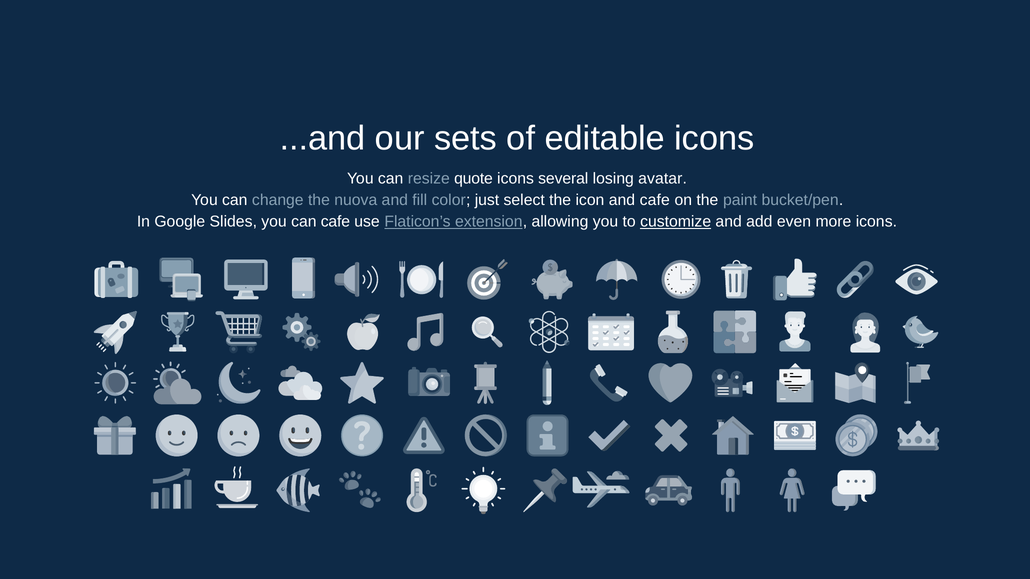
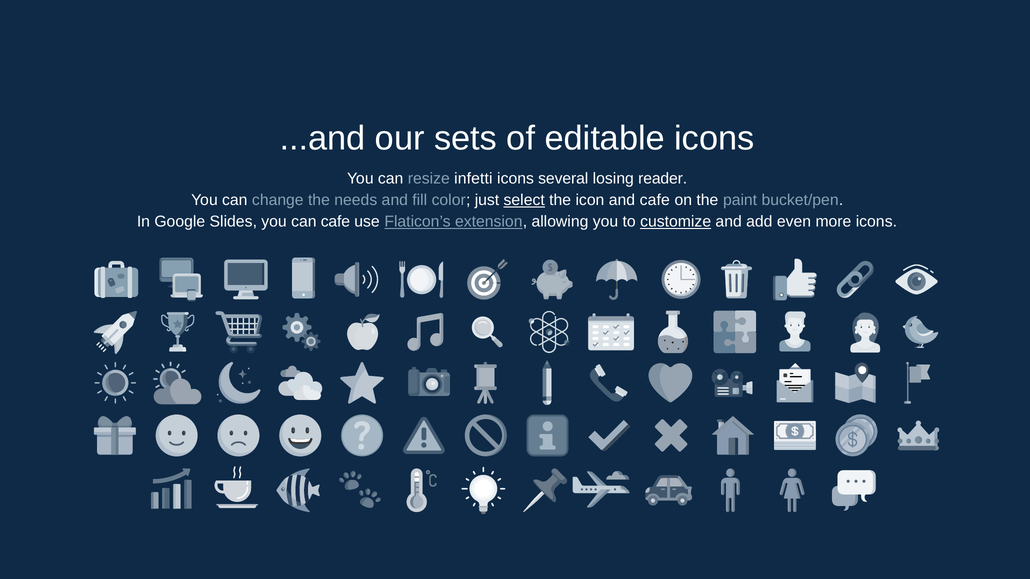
quote: quote -> infetti (473, 178)
avatar: avatar -> reader (663, 178)
nuova: nuova -> needs (356, 200)
select underline: none -> present (524, 200)
